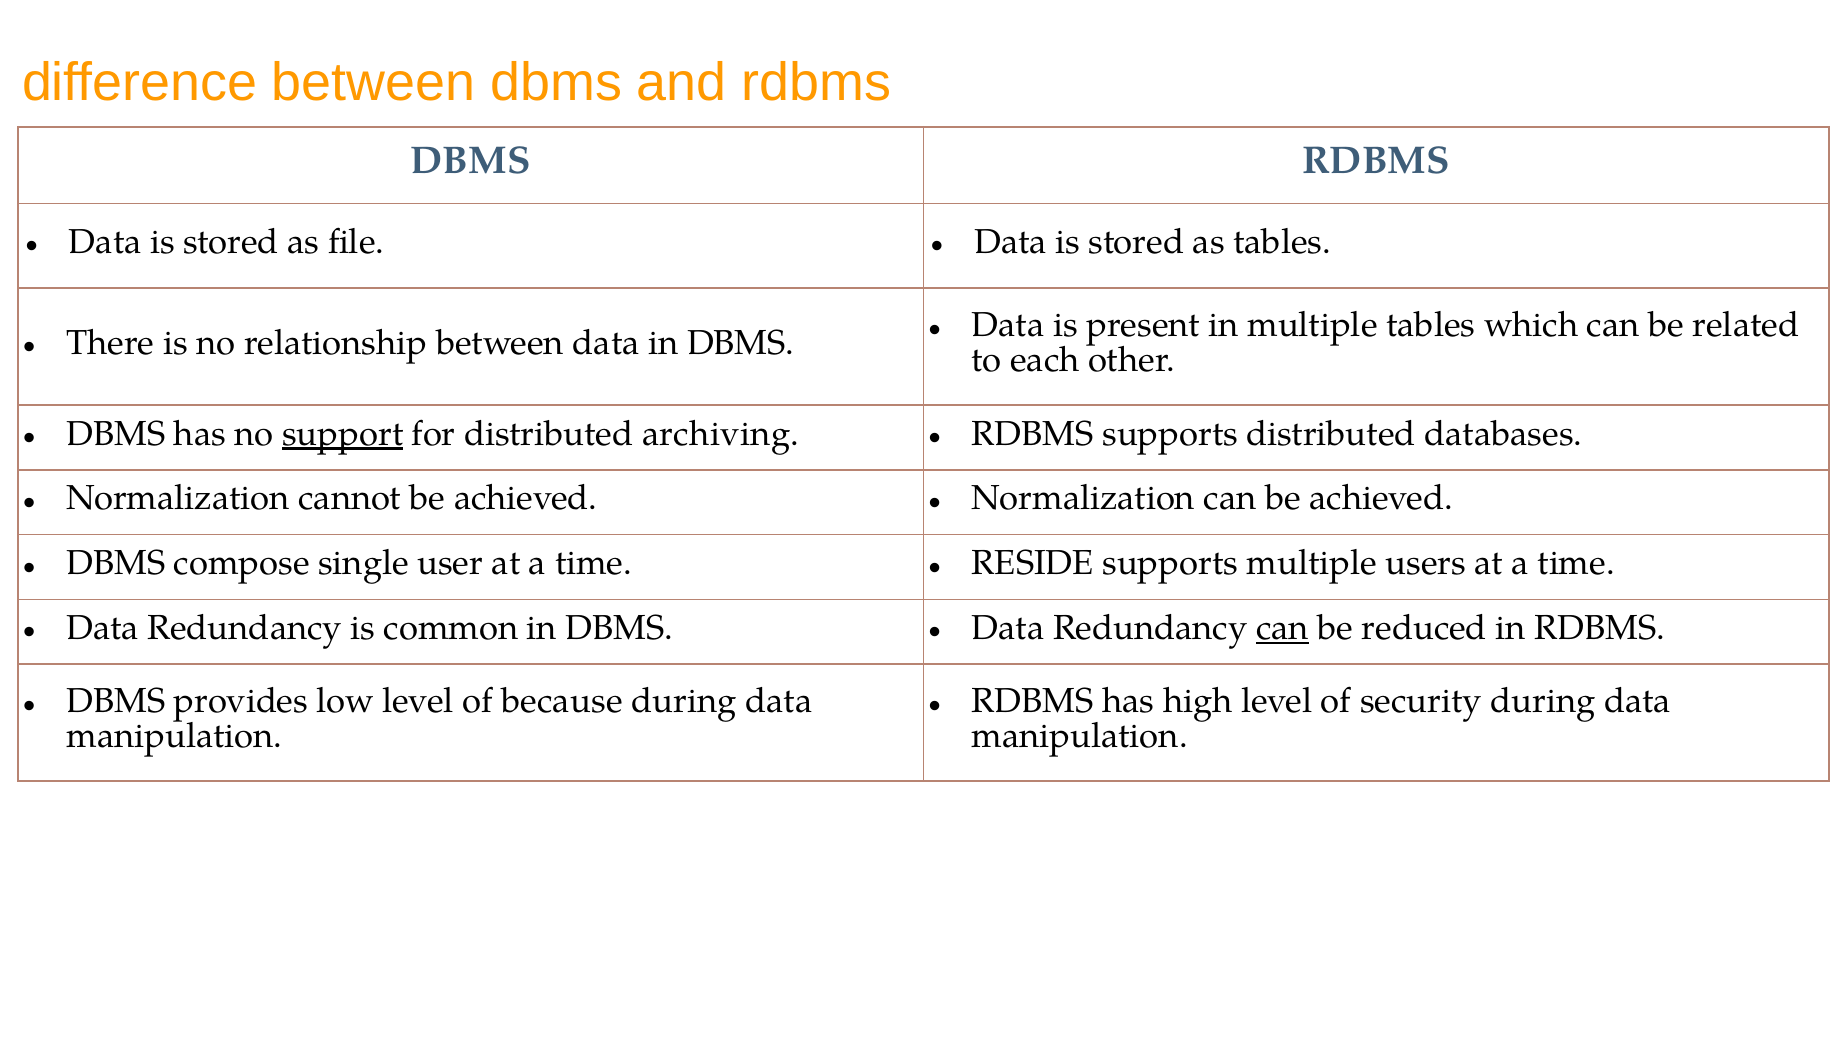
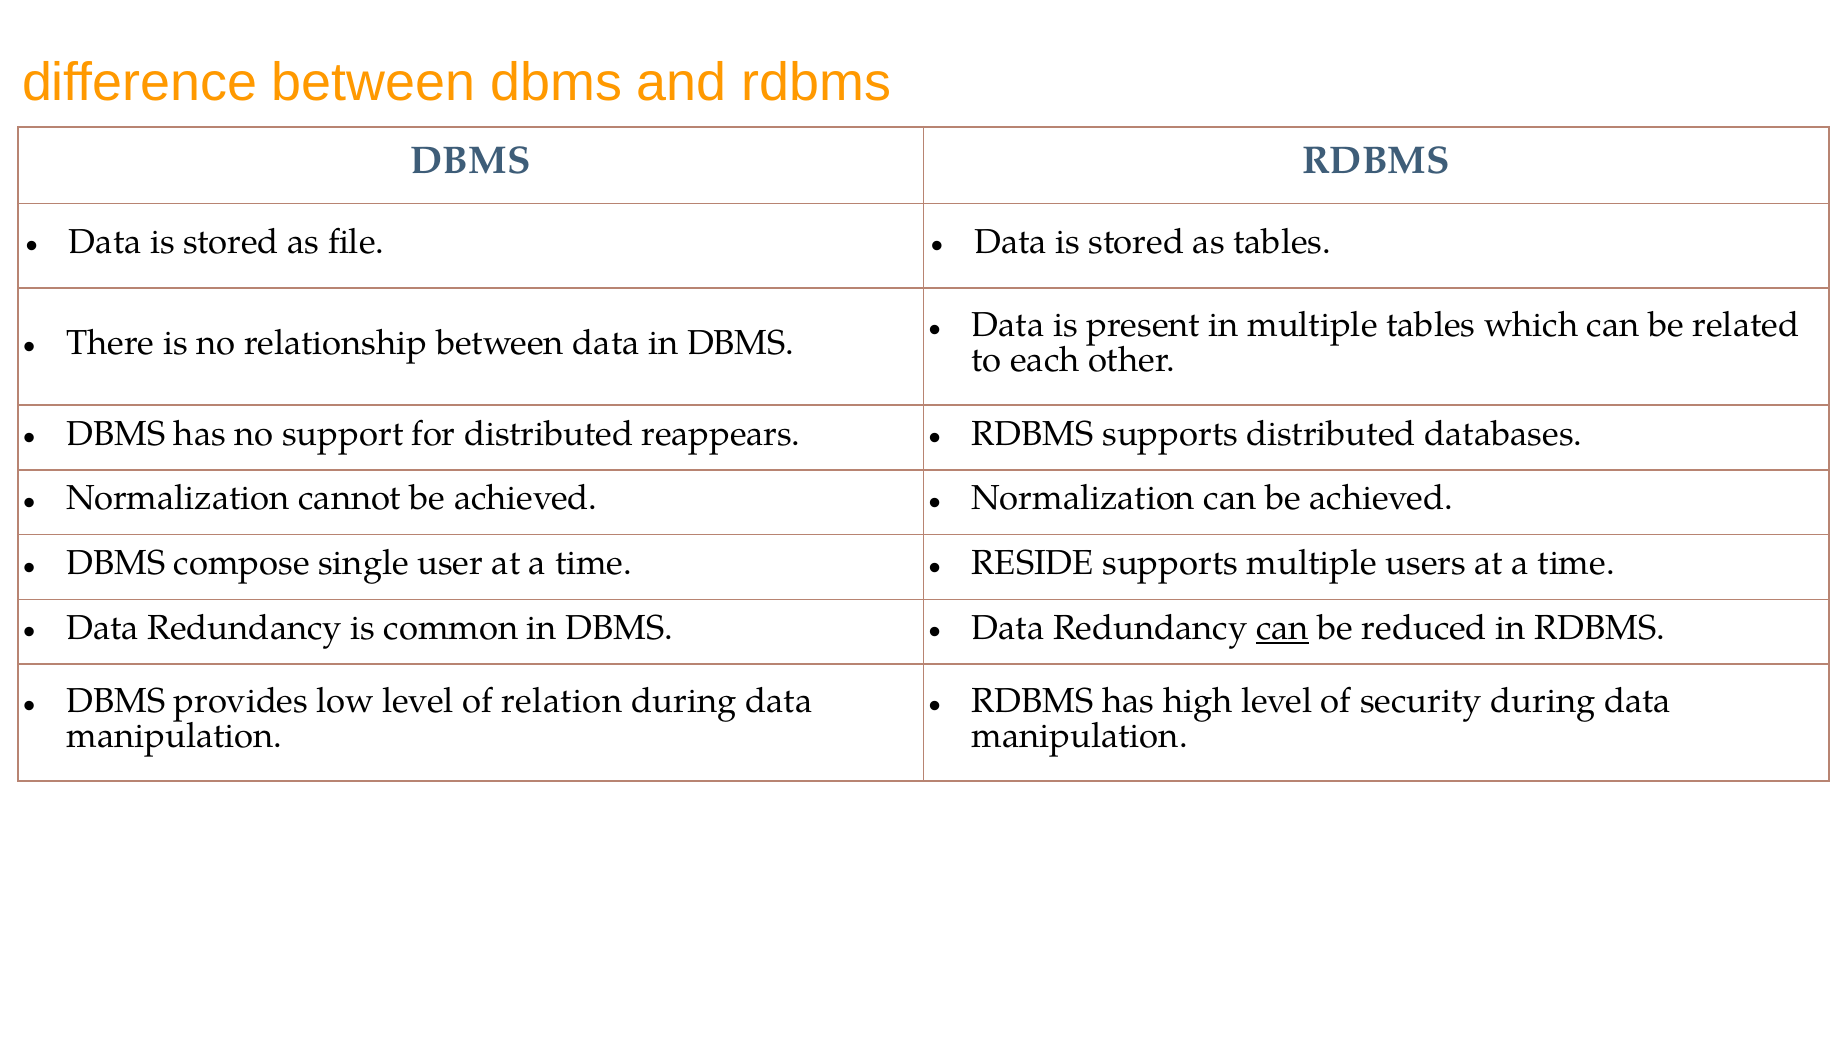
support underline: present -> none (343, 434)
archiving: archiving -> reappears (721, 434)
because: because -> relation (562, 701)
